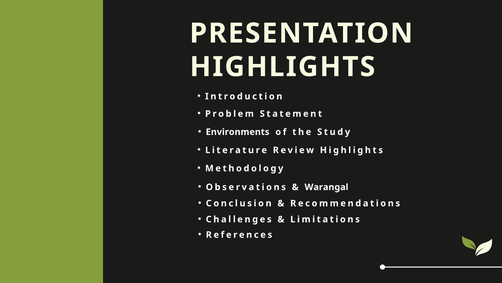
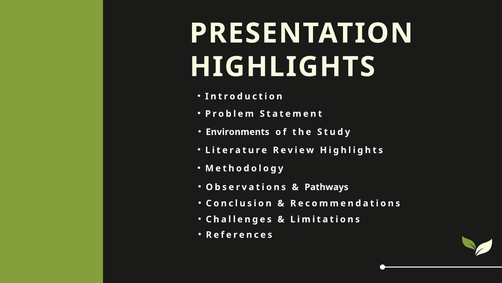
Warangal: Warangal -> Pathways (326, 187)
